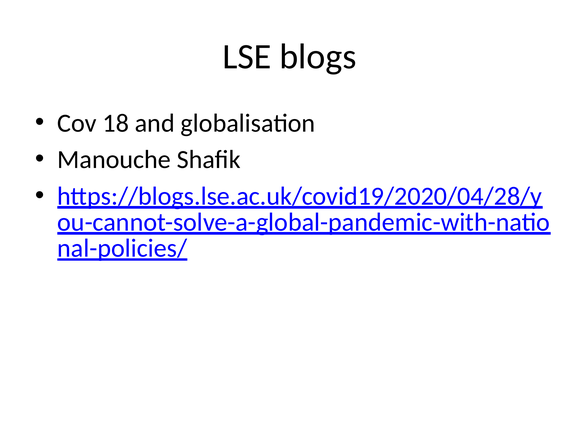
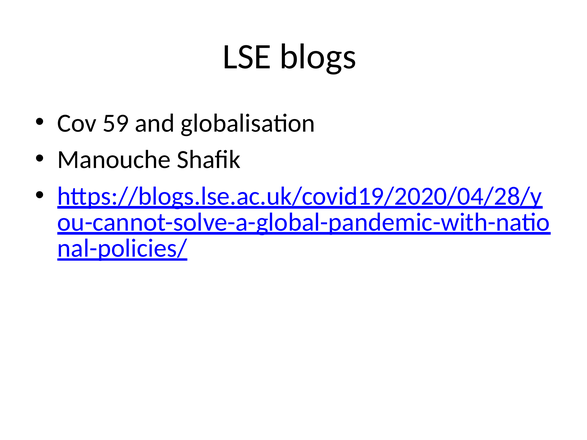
18: 18 -> 59 (116, 123)
